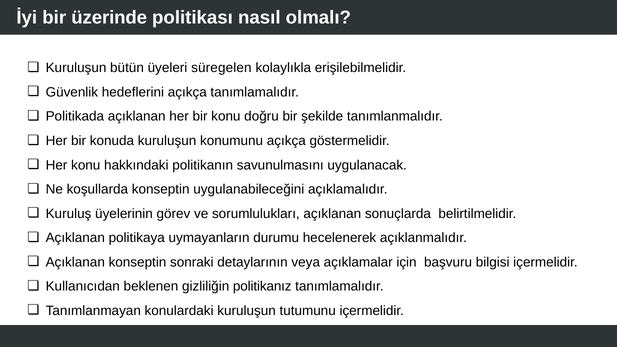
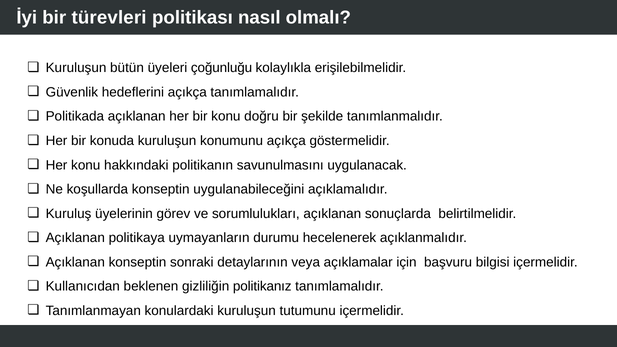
üzerinde: üzerinde -> türevleri (109, 18)
süregelen: süregelen -> çoğunluğu (222, 68)
